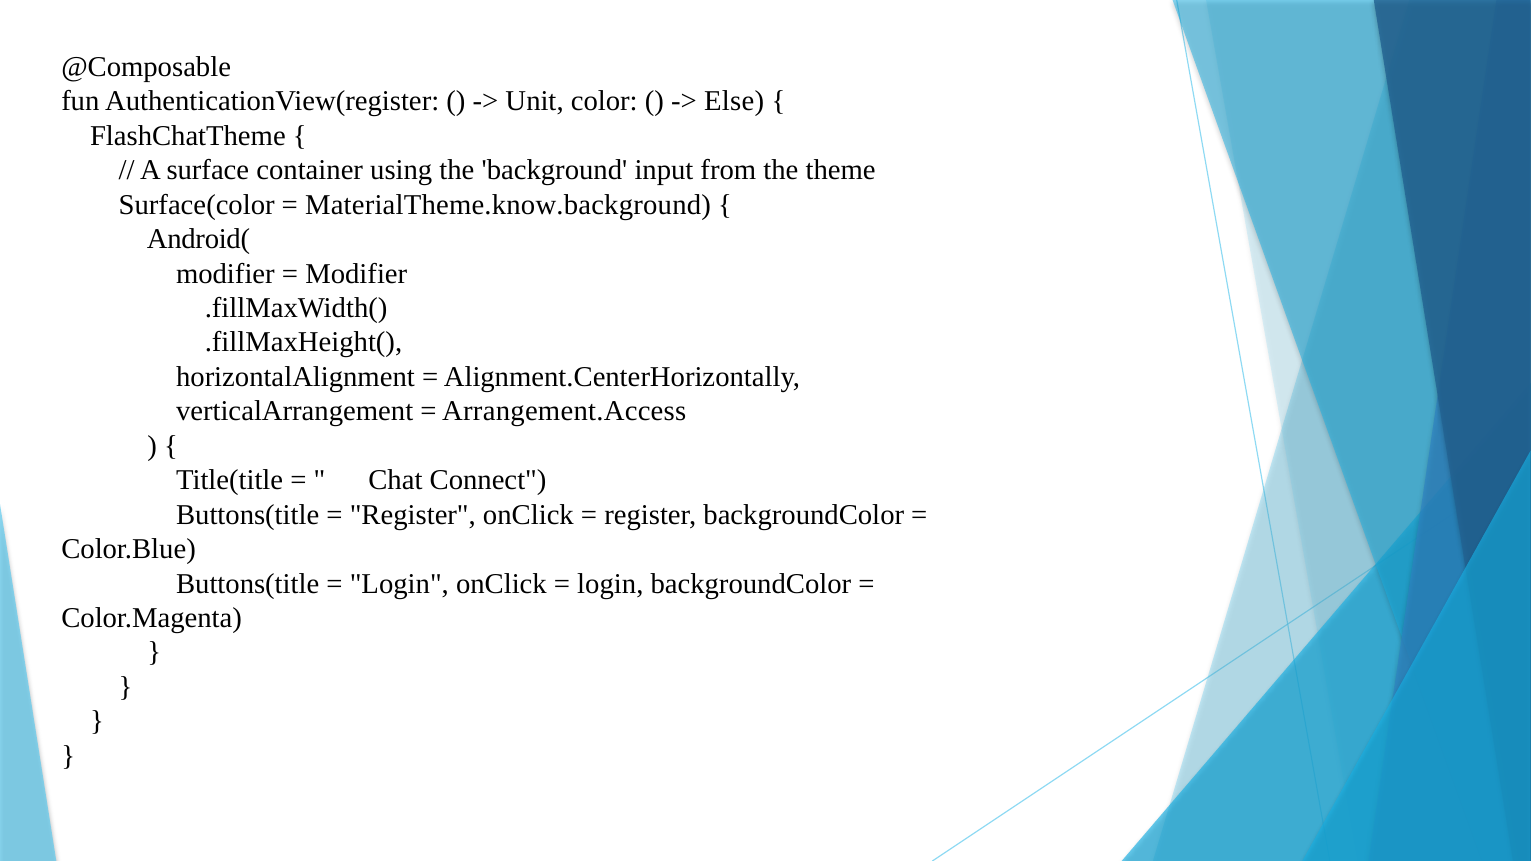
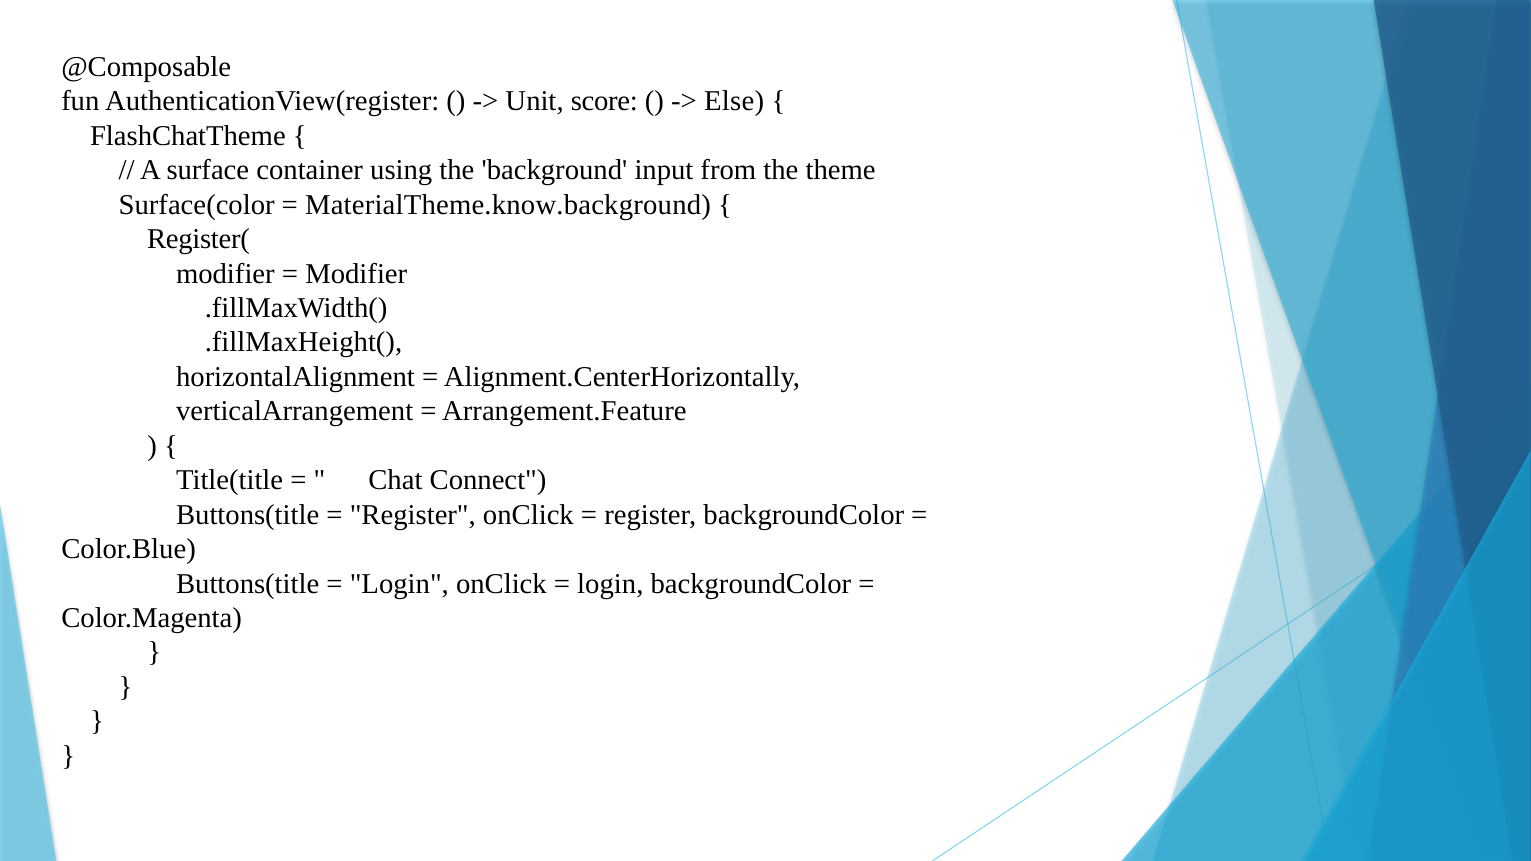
color: color -> score (604, 101)
Android(: Android( -> Register( (199, 239)
Arrangement.Access: Arrangement.Access -> Arrangement.Feature (564, 411)
